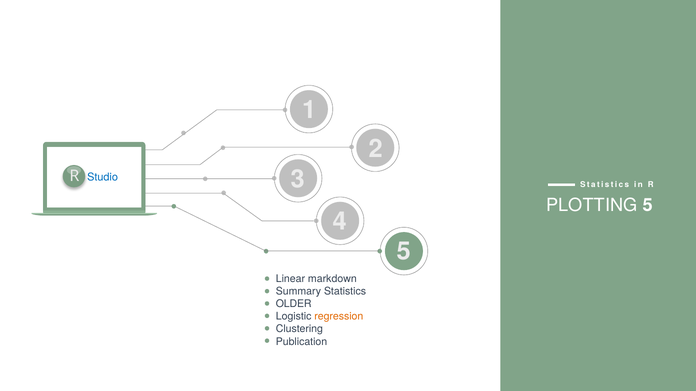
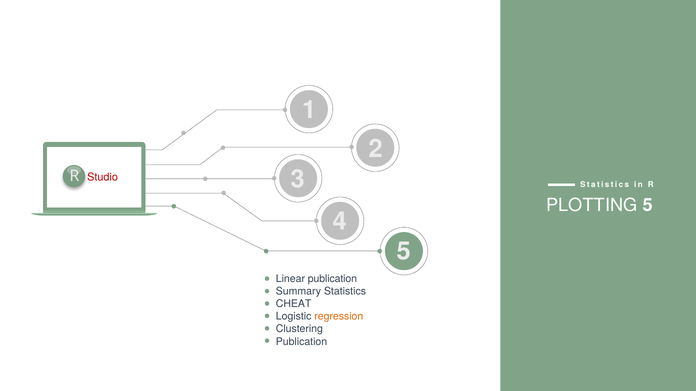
Studio colour: blue -> red (103, 178)
Linear markdown: markdown -> publication (332, 279)
OLDER: OLDER -> CHEAT (294, 304)
